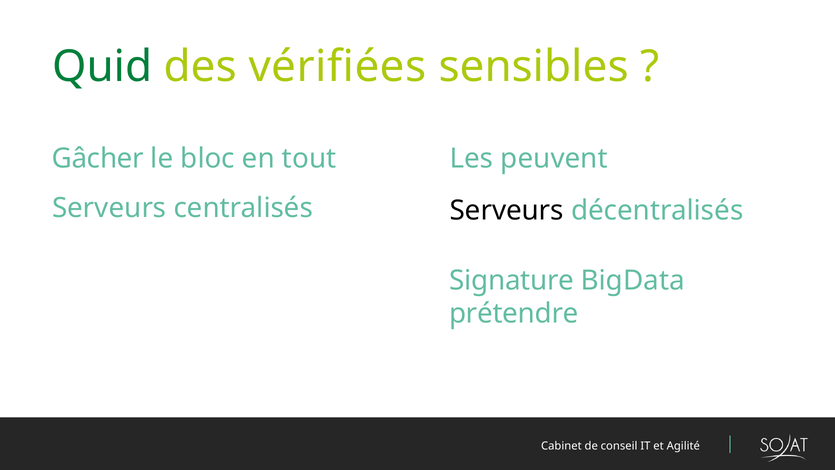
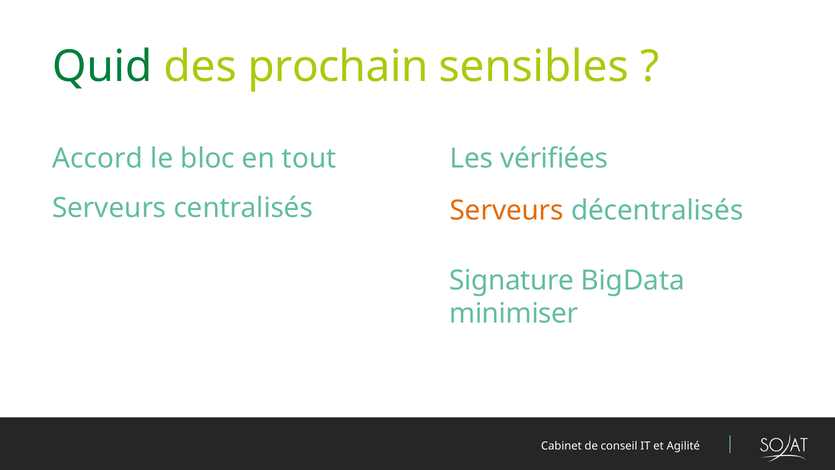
vérifiées: vérifiées -> prochain (338, 67)
Gâcher: Gâcher -> Accord (98, 158)
peuvent: peuvent -> vérifiées (554, 158)
Serveurs colour: black -> orange (507, 211)
prétendre: prétendre -> minimiser (514, 314)
